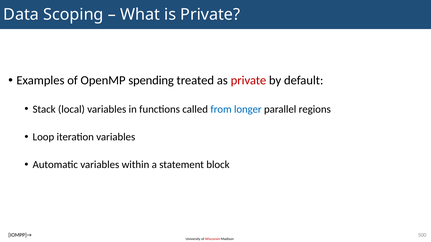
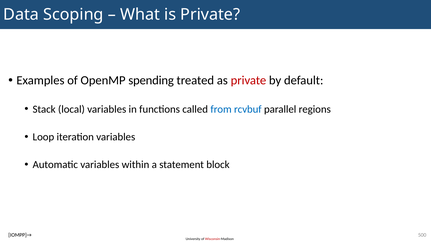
longer: longer -> rcvbuf (248, 109)
